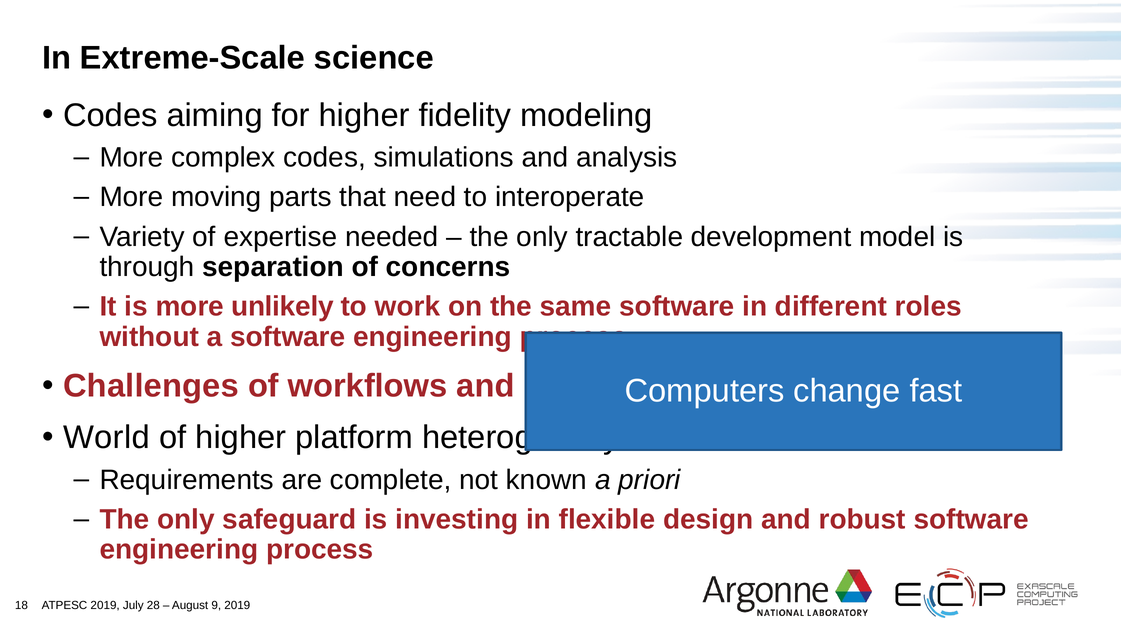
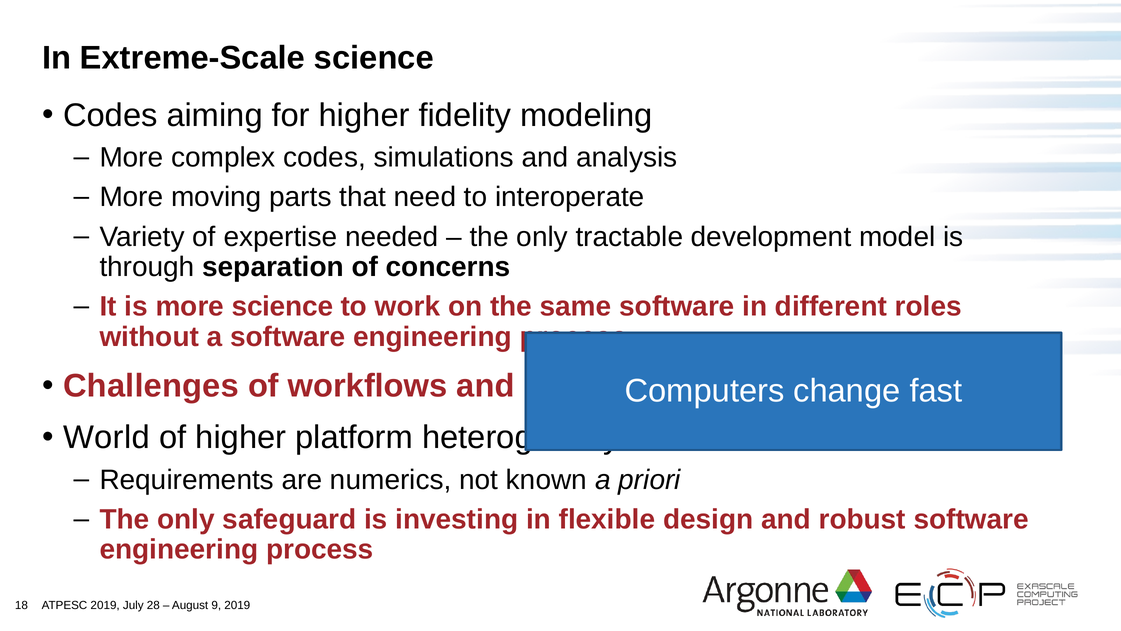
more unlikely: unlikely -> science (282, 307)
complete: complete -> numerics (391, 480)
